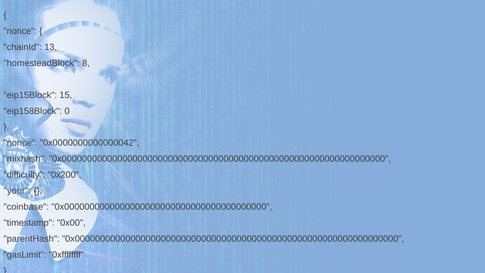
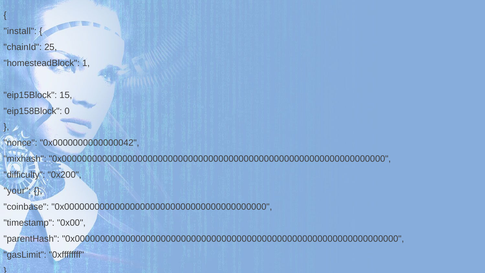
nonce: nonce -> install (20, 31)
13: 13 -> 25 (51, 47)
8: 8 -> 1 (86, 63)
